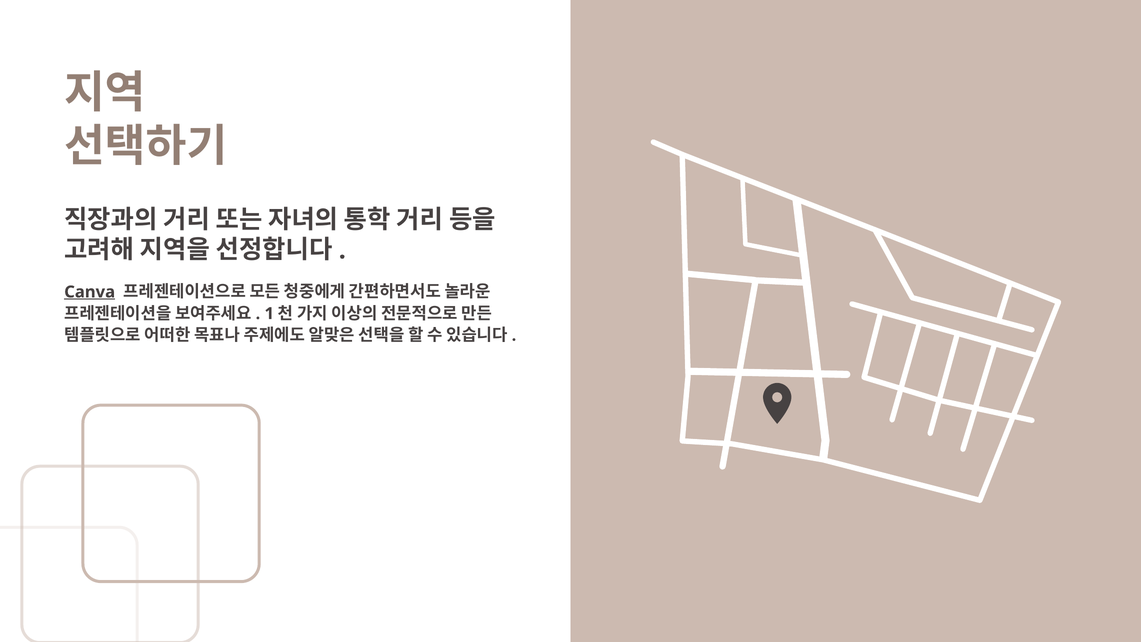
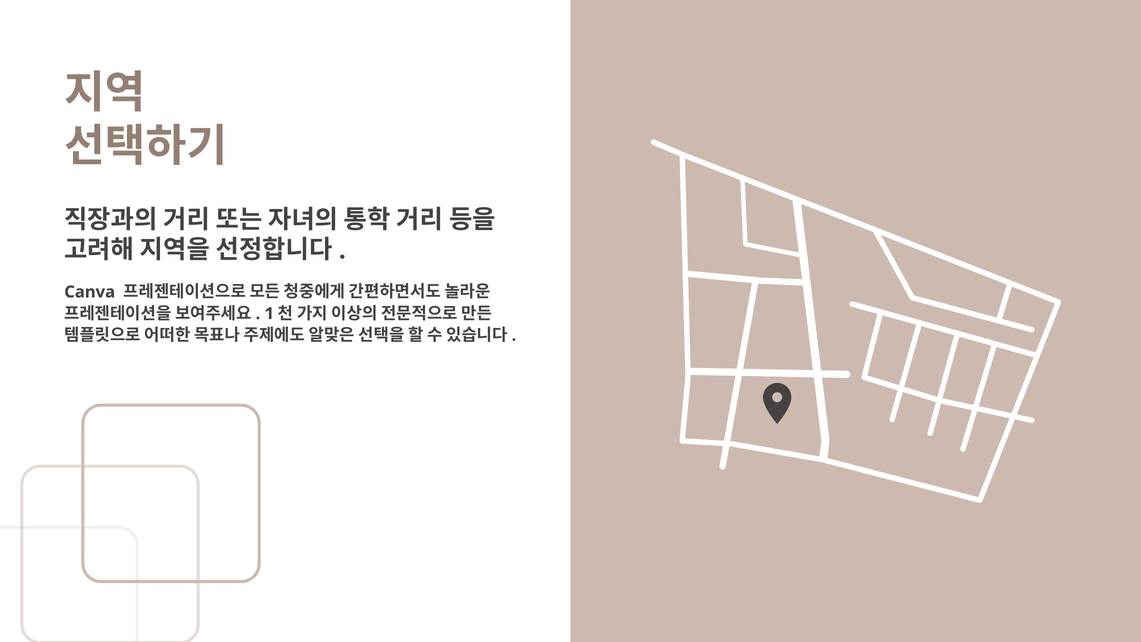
Canva underline: present -> none (90, 292)
